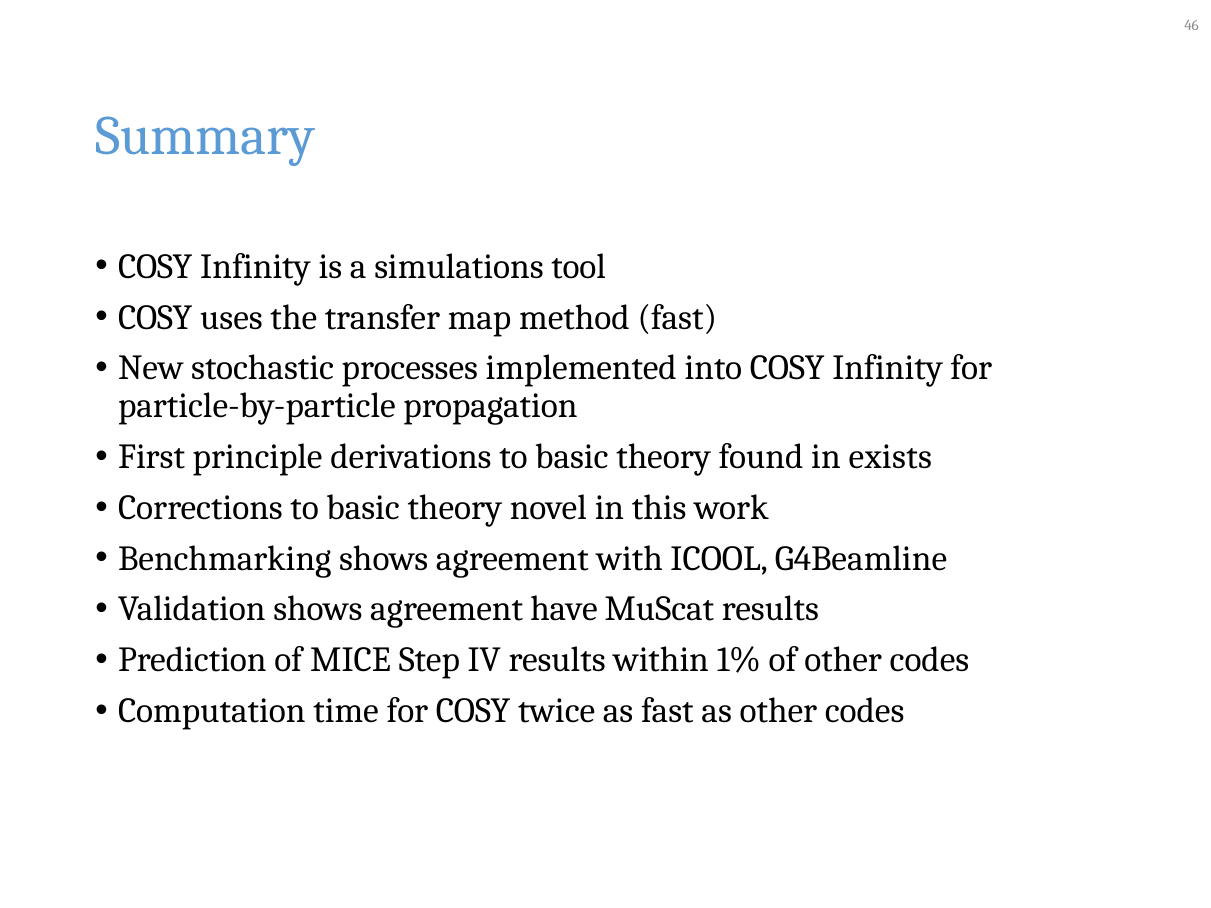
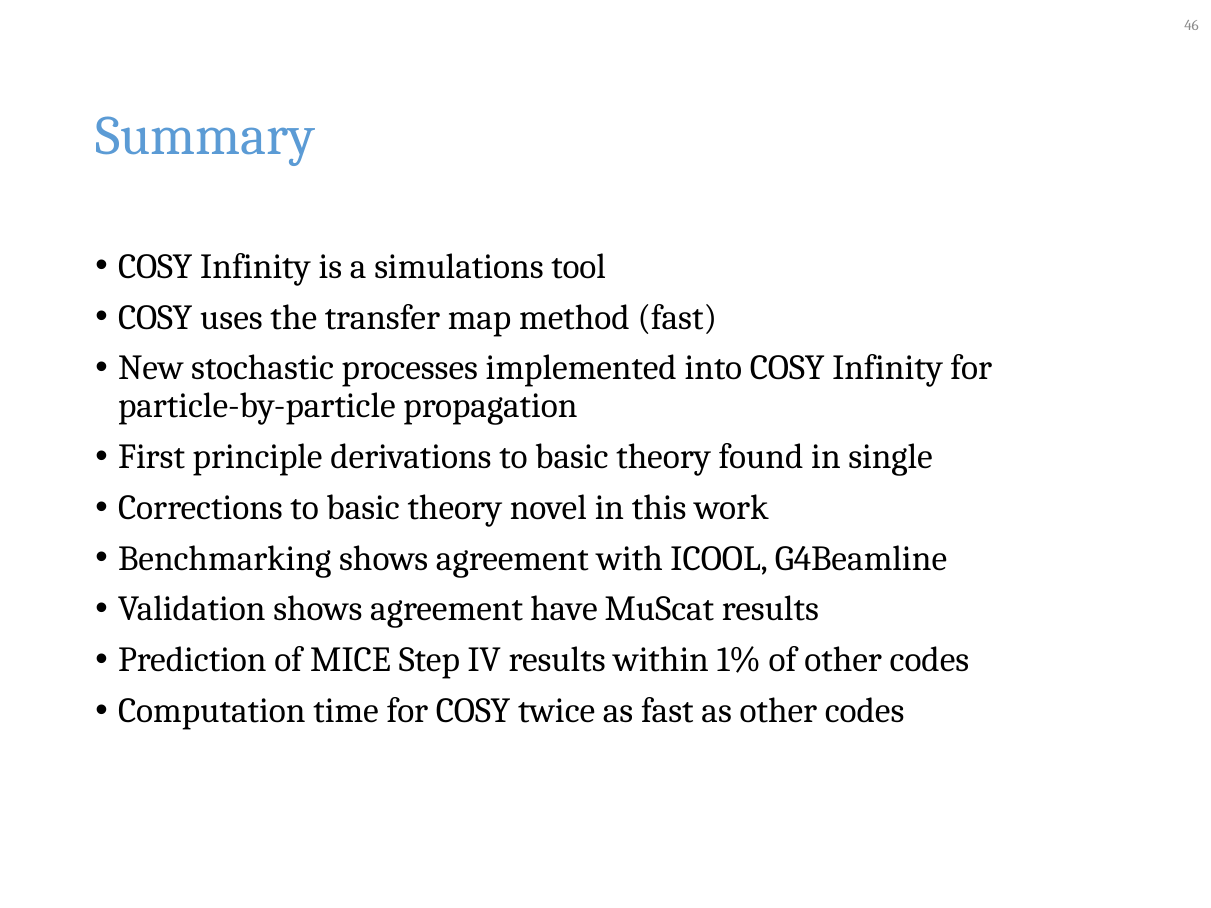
exists: exists -> single (891, 457)
